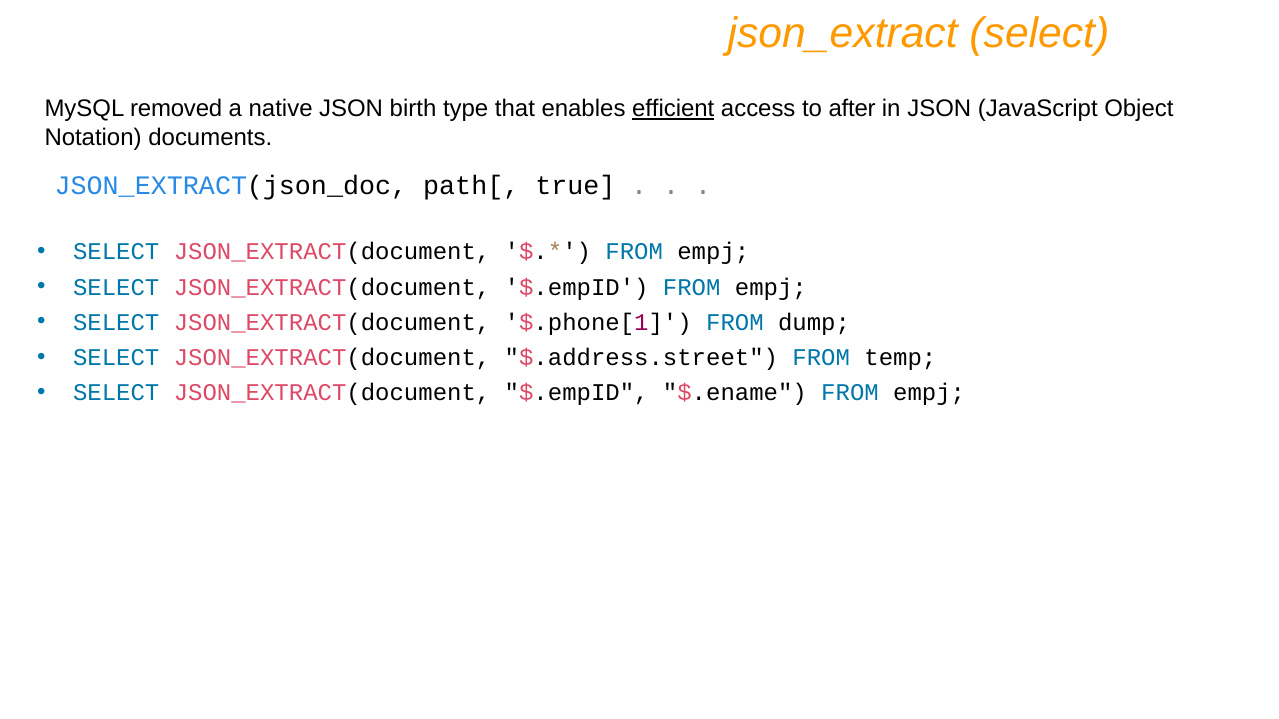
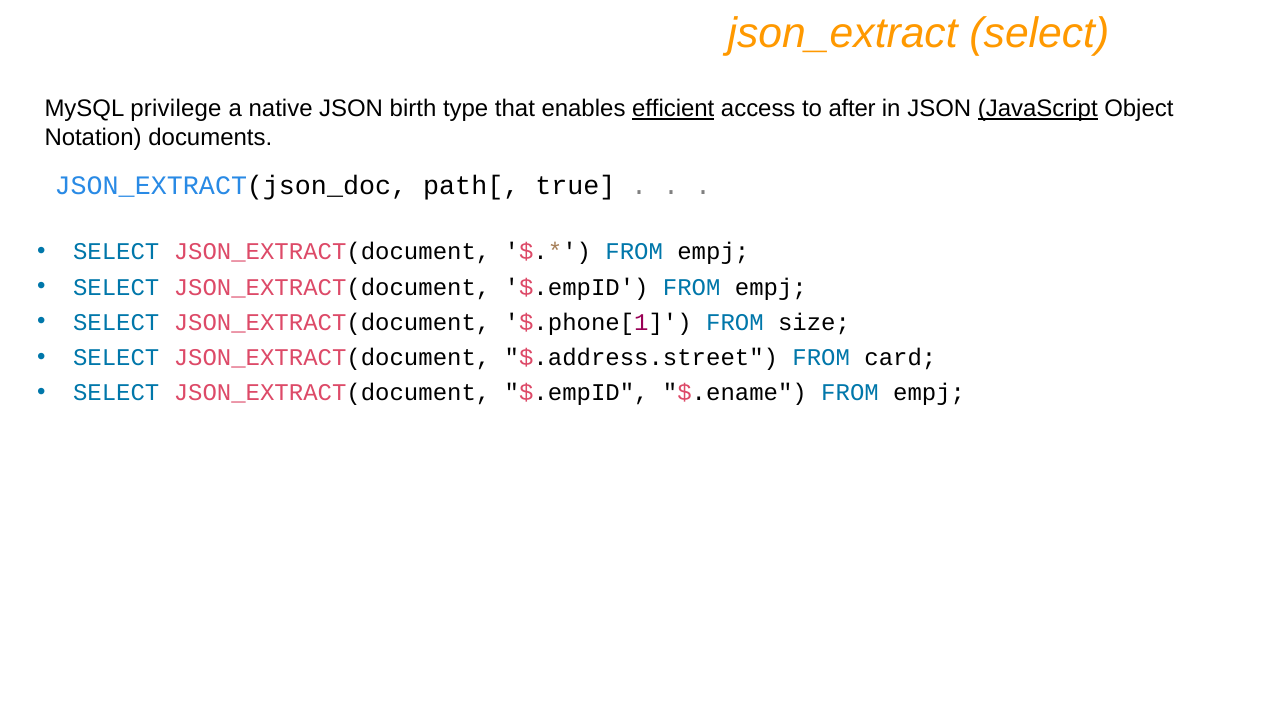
removed: removed -> privilege (176, 109)
JavaScript underline: none -> present (1038, 109)
dump: dump -> size (814, 322)
temp: temp -> card (900, 358)
